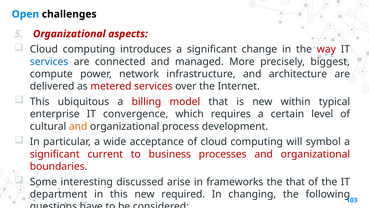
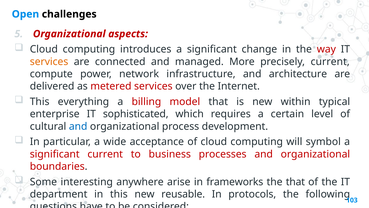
services colour: blue -> orange (49, 62)
precisely biggest: biggest -> current (330, 62)
ubiquitous: ubiquitous -> everything (83, 102)
convergence: convergence -> sophisticated (136, 114)
and colour: orange -> blue (78, 126)
discussed: discussed -> anywhere (140, 181)
required: required -> reusable (183, 194)
changing: changing -> protocols (252, 194)
